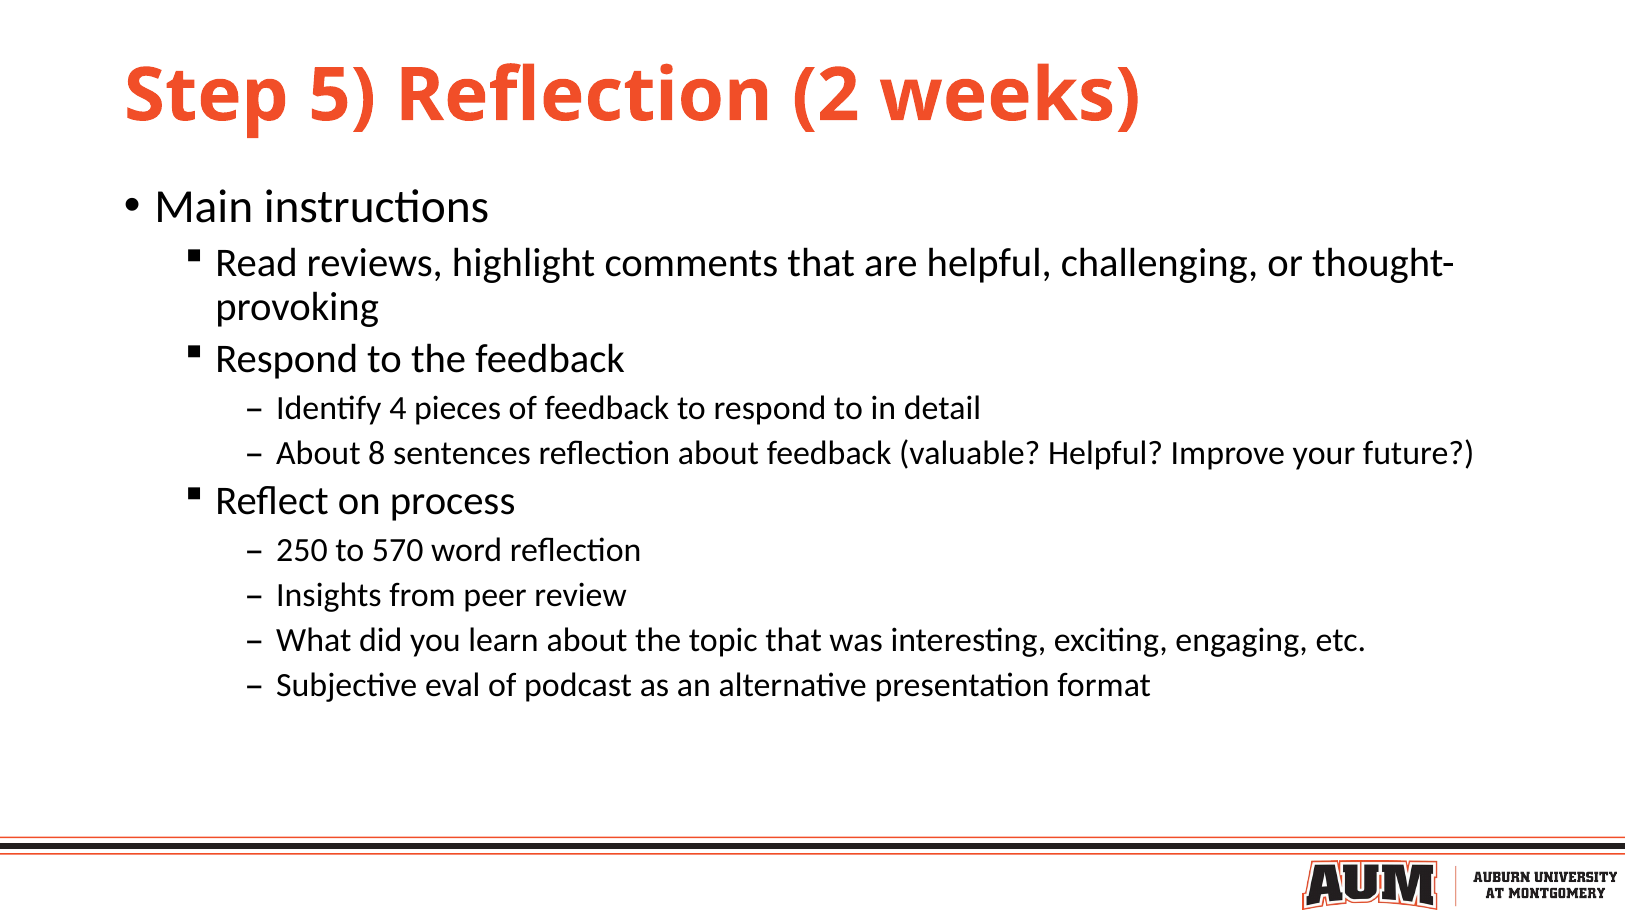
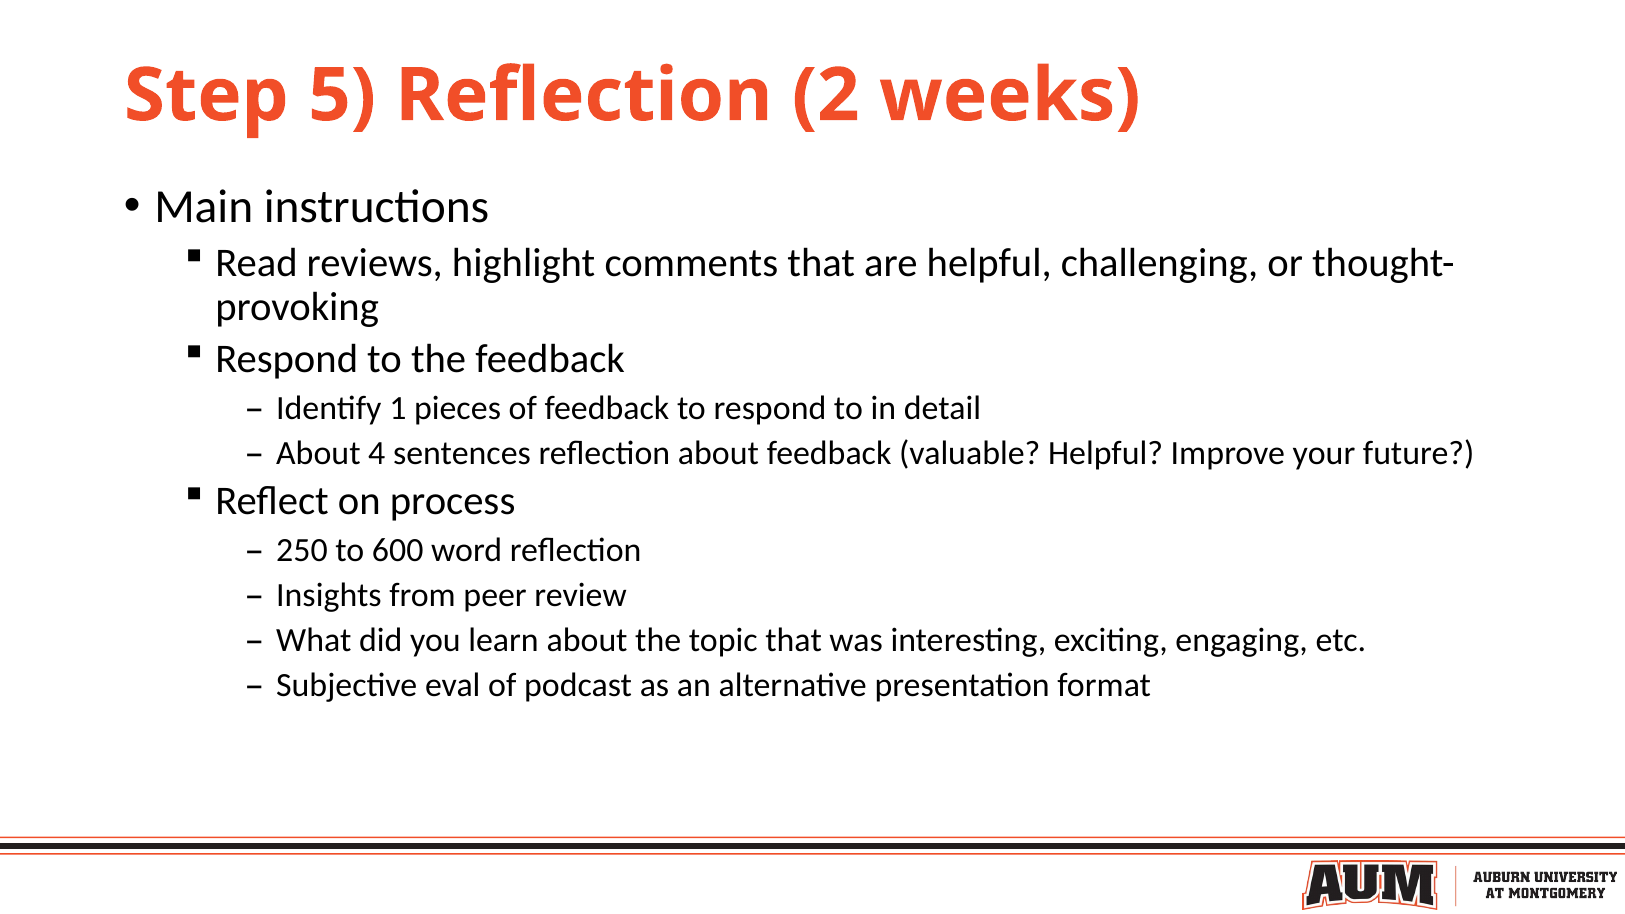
4: 4 -> 1 (398, 408)
8: 8 -> 4 (377, 453)
570: 570 -> 600 (398, 550)
